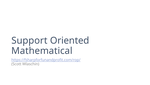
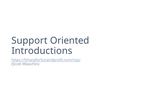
Mathematical: Mathematical -> Introductions (42, 50)
